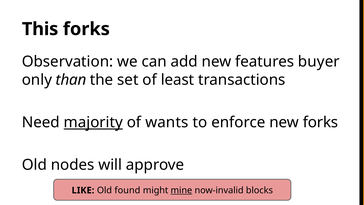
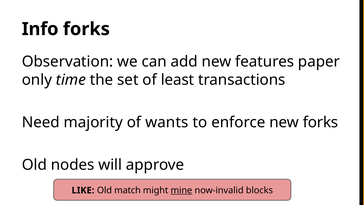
This: This -> Info (40, 29)
buyer: buyer -> paper (319, 62)
than: than -> time (71, 80)
majority underline: present -> none (93, 122)
found: found -> match (127, 190)
